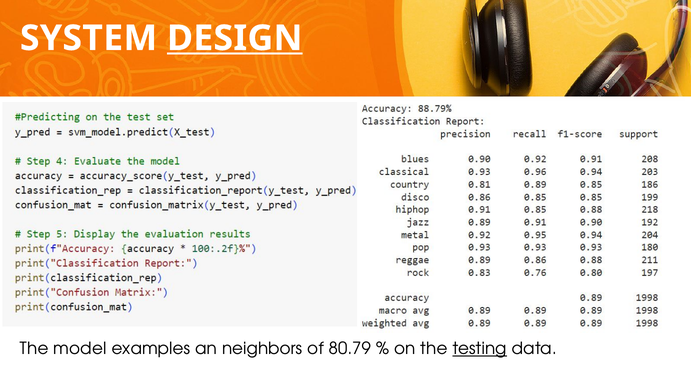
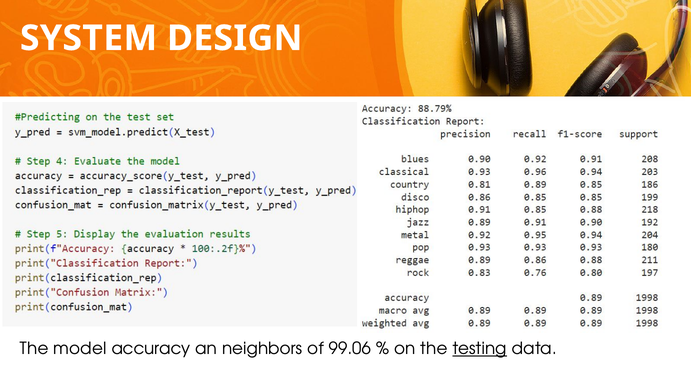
DESIGN underline: present -> none (235, 38)
examples: examples -> accuracy (151, 348)
80.79: 80.79 -> 99.06 (350, 348)
